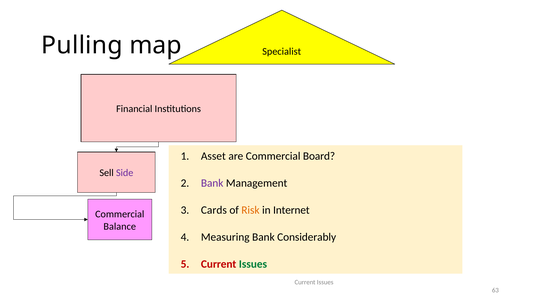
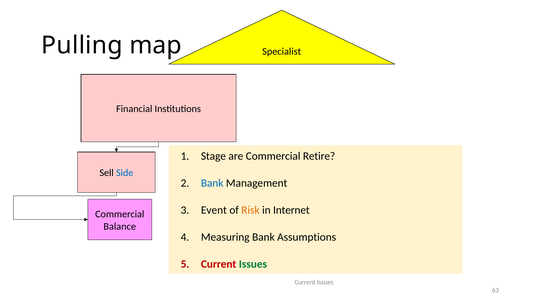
Asset: Asset -> Stage (213, 156)
Board: Board -> Retire (319, 156)
Side colour: purple -> blue (125, 173)
Bank colour: purple -> blue (212, 183)
Cards: Cards -> Event (214, 210)
Considerably: Considerably -> Assumptions (307, 237)
